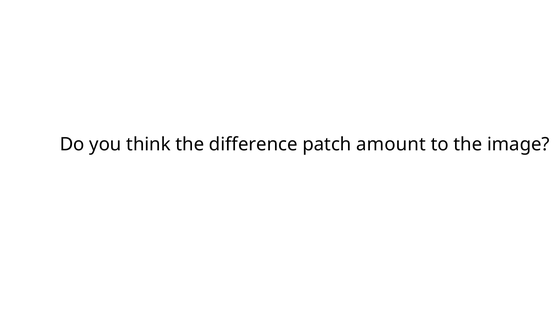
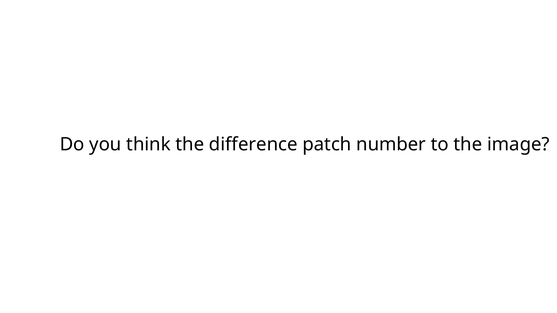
amount: amount -> number (391, 144)
